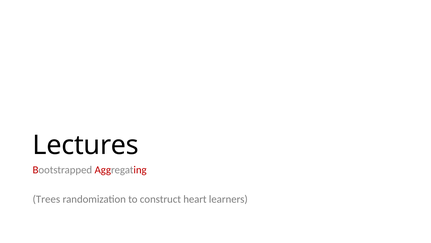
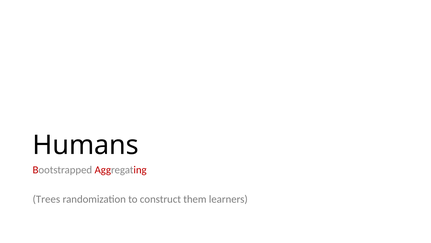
Lectures: Lectures -> Humans (86, 145)
heart: heart -> them (195, 199)
